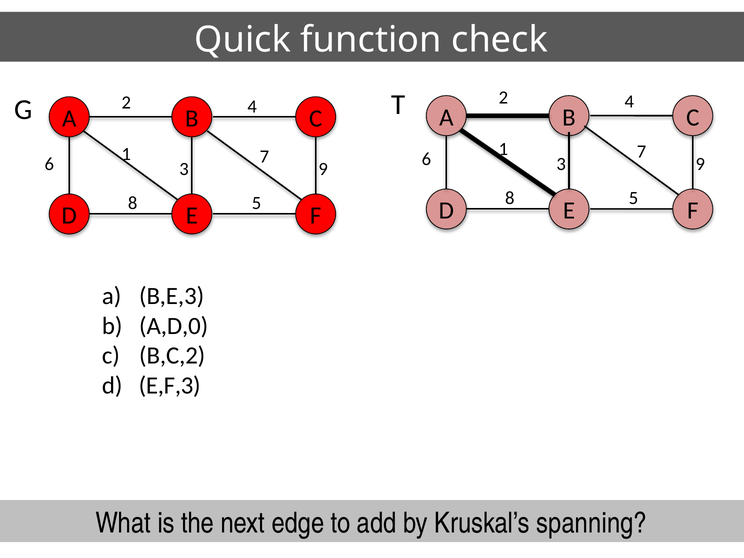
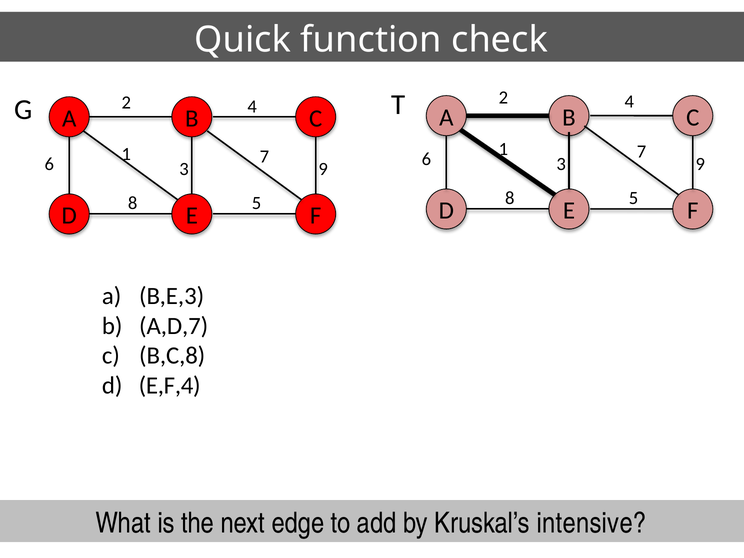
A,D,0: A,D,0 -> A,D,7 (174, 326)
B,C,2: B,C,2 -> B,C,8 (172, 356)
E,F,3: E,F,3 -> E,F,4 (170, 385)
spanning: spanning -> intensive (592, 523)
